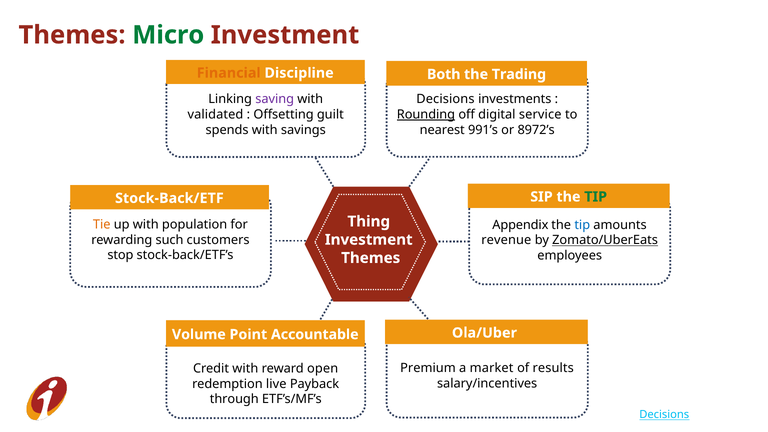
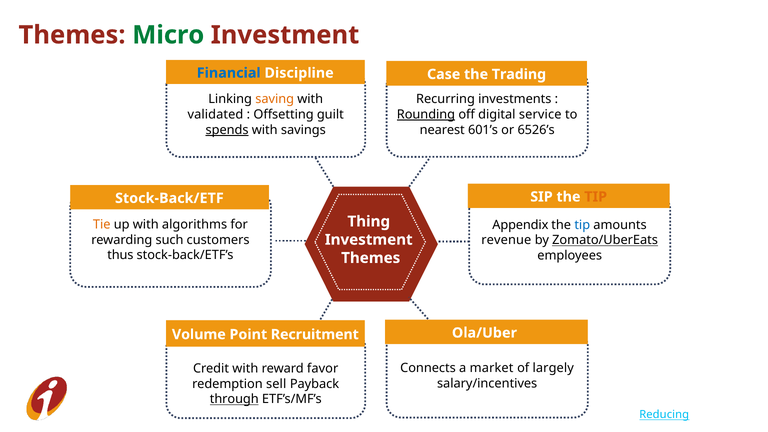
Financial colour: orange -> blue (229, 73)
Both: Both -> Case (444, 74)
Decisions: Decisions -> Recurring (445, 99)
saving colour: purple -> orange (275, 99)
991’s: 991’s -> 601’s (483, 130)
8972’s: 8972’s -> 6526’s (536, 130)
spends underline: none -> present (227, 130)
TIP colour: green -> orange (596, 197)
population: population -> algorithms (195, 224)
stop: stop -> thus (120, 255)
Accountable: Accountable -> Recruitment (315, 334)
Premium: Premium -> Connects (428, 368)
results: results -> largely (553, 368)
open: open -> favor (323, 368)
live: live -> sell (276, 384)
through underline: none -> present (234, 399)
Decisions: Decisions -> Reducing (664, 414)
